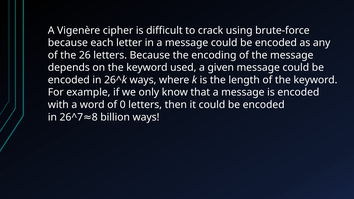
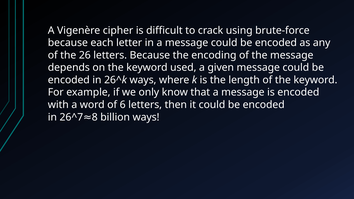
0: 0 -> 6 (123, 105)
